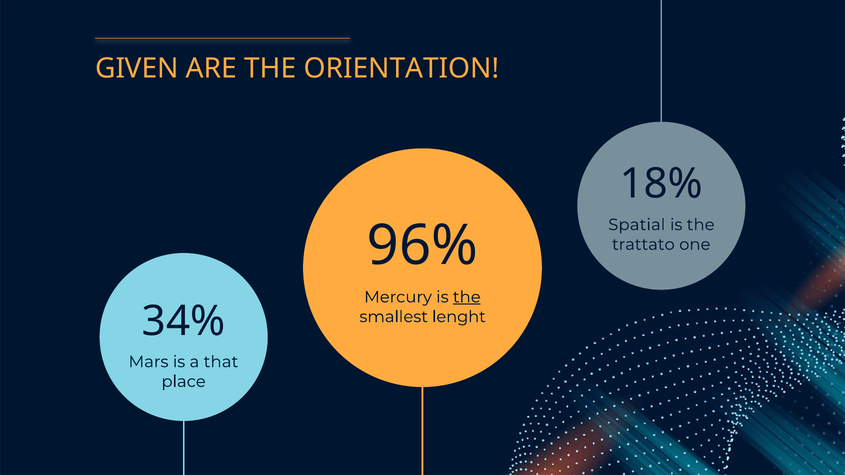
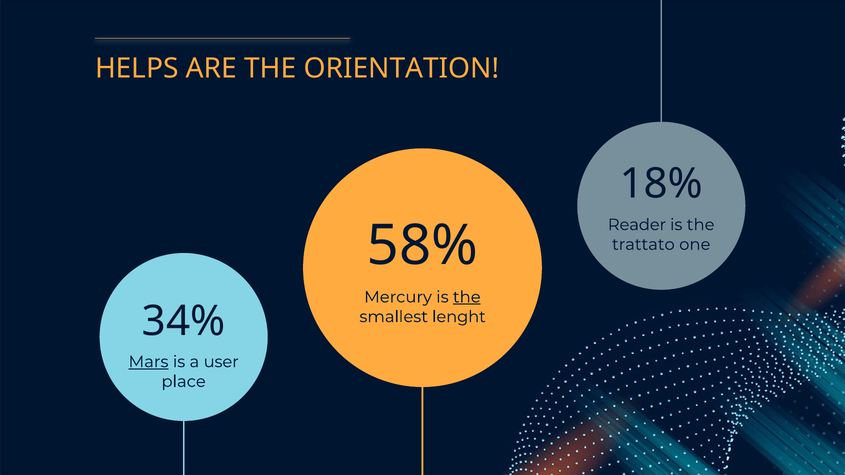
GIVEN: GIVEN -> HELPS (137, 68)
Spatial: Spatial -> Reader (637, 225)
96%: 96% -> 58% (422, 246)
Mars underline: none -> present (149, 362)
that: that -> user (221, 362)
